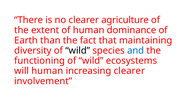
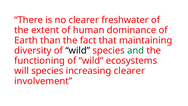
agriculture: agriculture -> freshwater (125, 20)
and colour: blue -> green (136, 50)
will human: human -> species (47, 71)
